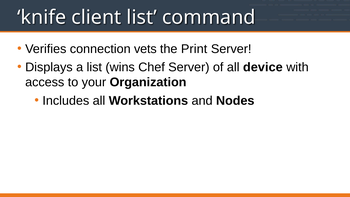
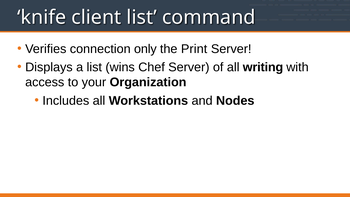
vets: vets -> only (145, 49)
device: device -> writing (263, 67)
